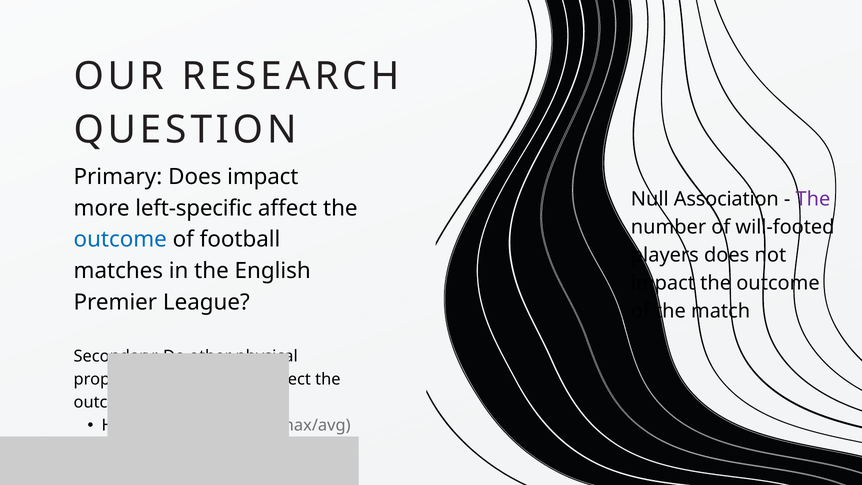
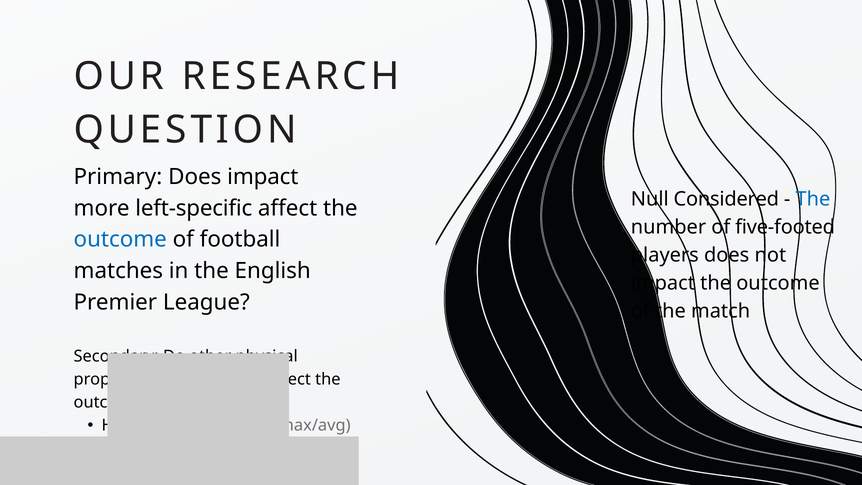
Association: Association -> Considered (726, 199)
The colour: purple -> blue (813, 199)
will-footed: will-footed -> five-footed (785, 227)
